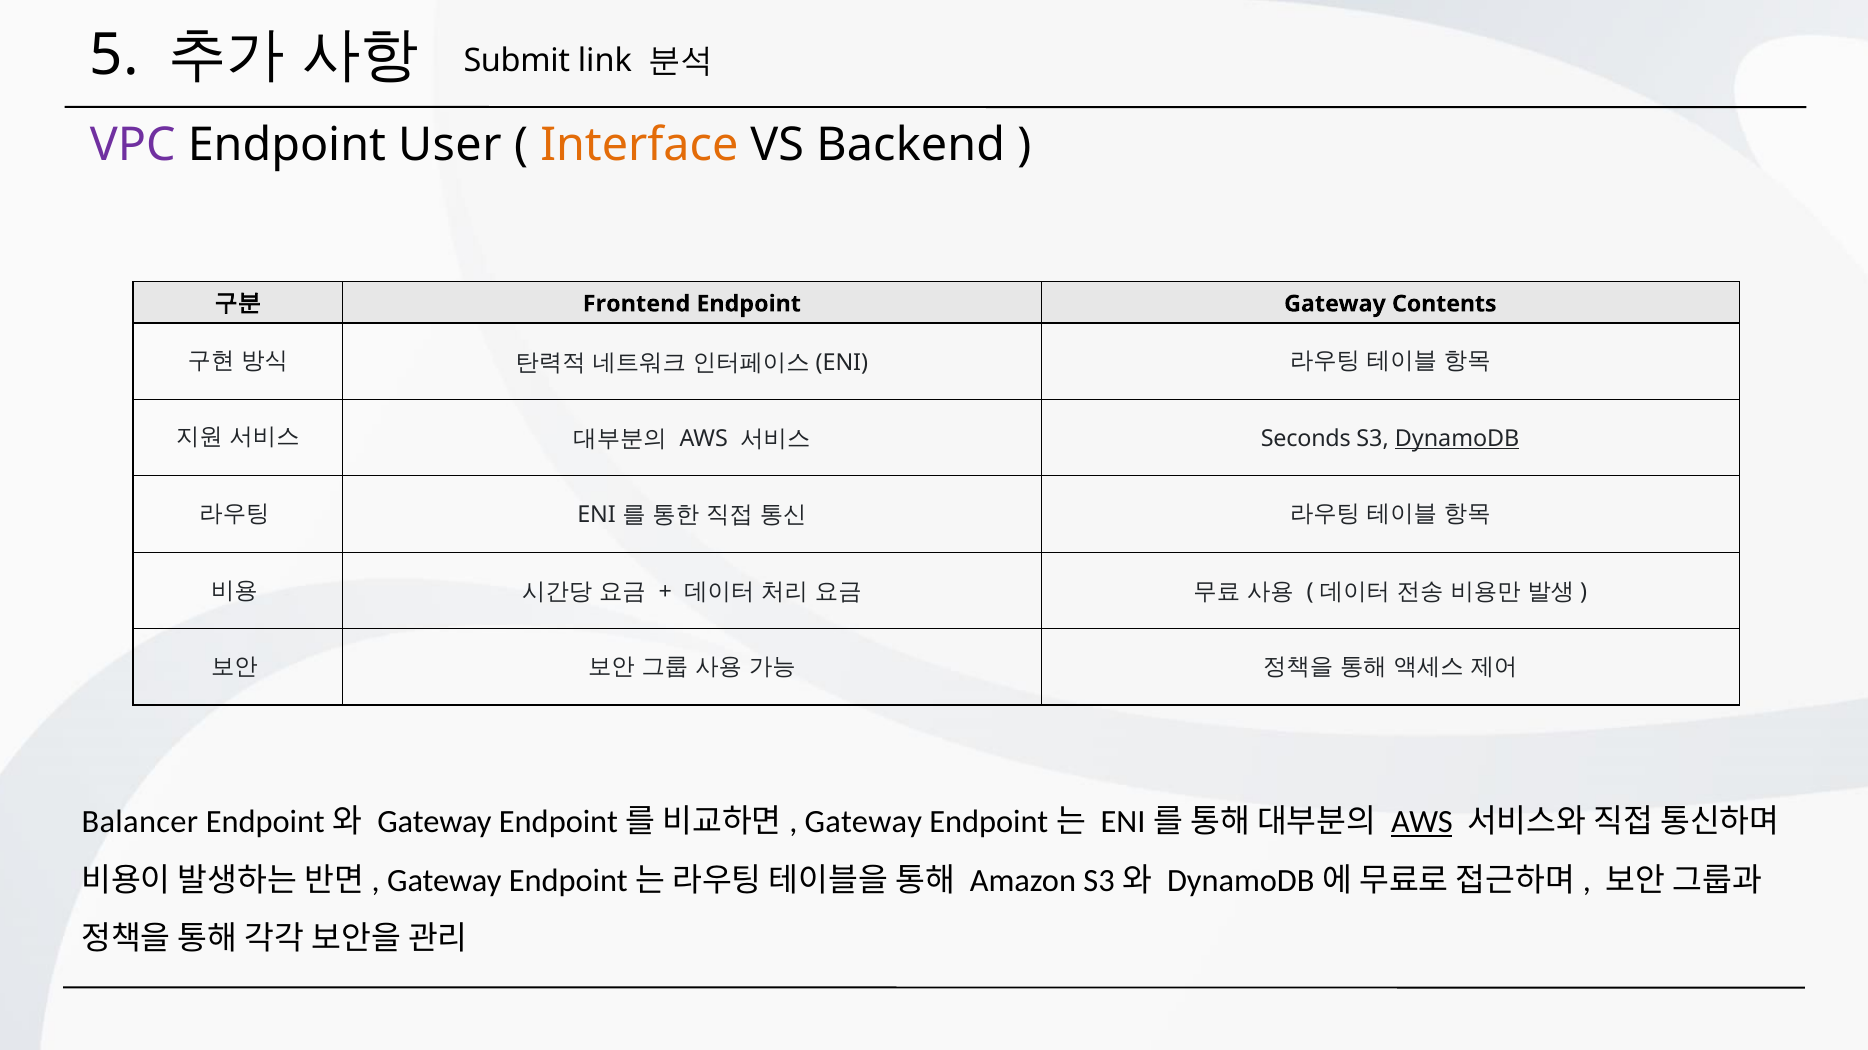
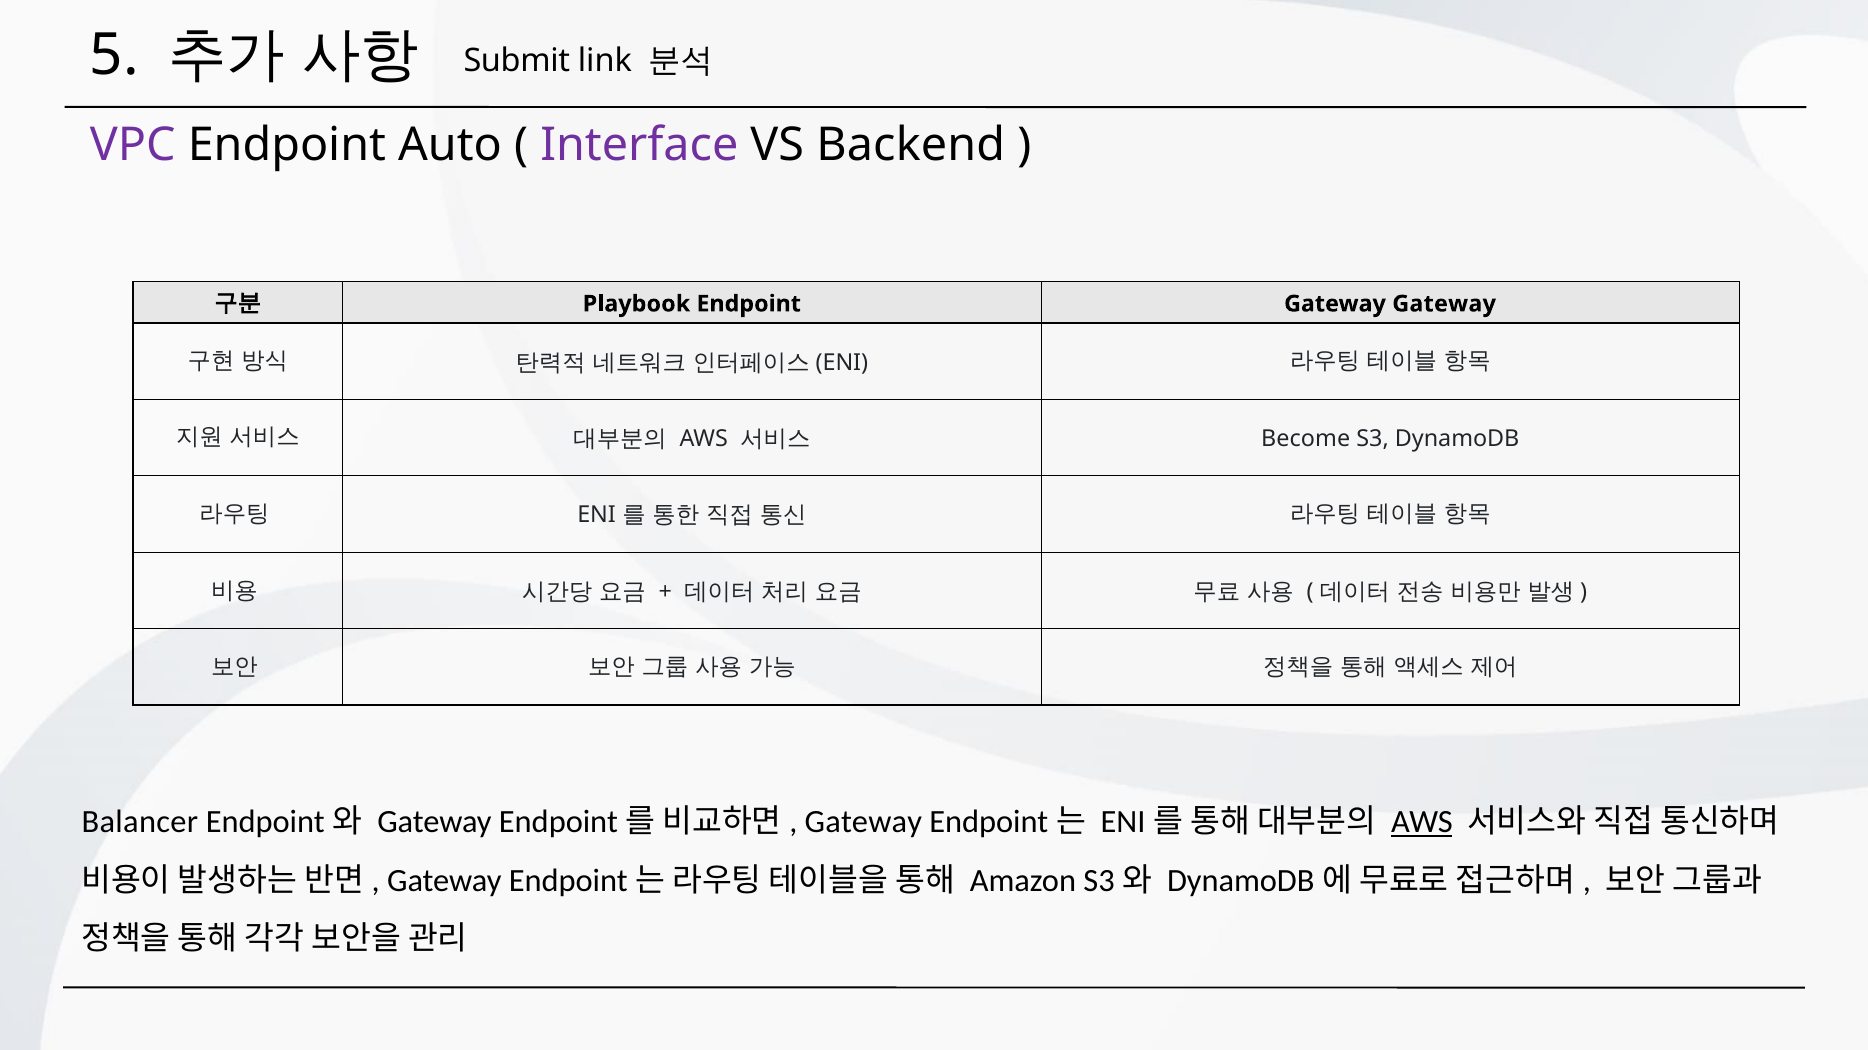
User: User -> Auto (450, 146)
Interface colour: orange -> purple (639, 146)
Frontend: Frontend -> Playbook (636, 304)
Gateway Contents: Contents -> Gateway (1444, 304)
Seconds: Seconds -> Become (1306, 439)
DynamoDB underline: present -> none (1457, 439)
